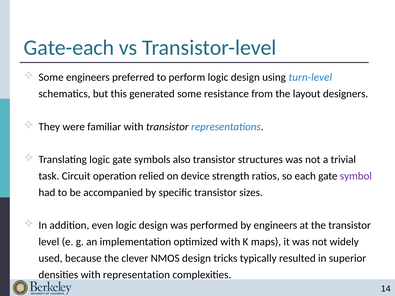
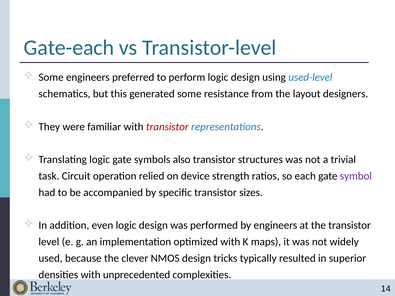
turn-level: turn-level -> used-level (310, 77)
transistor colour: black -> red (167, 127)
representation: representation -> unprecedented (137, 275)
